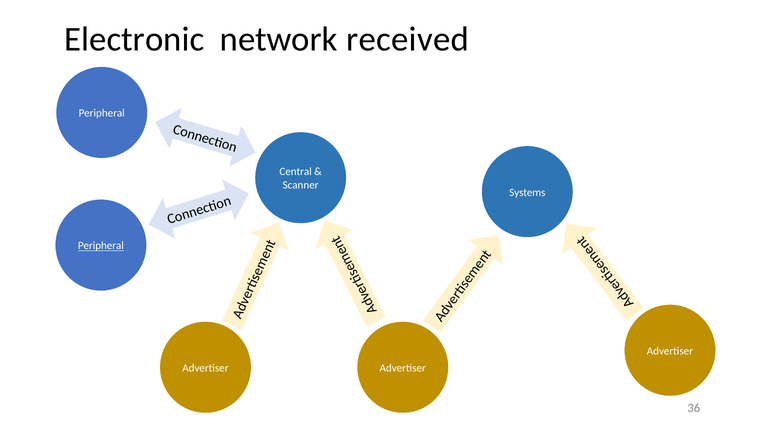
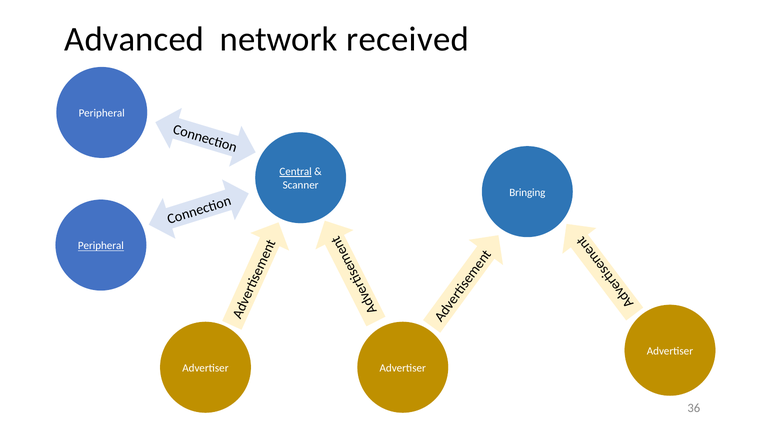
Electronic: Electronic -> Advanced (134, 39)
Central underline: none -> present (296, 172)
Systems: Systems -> Bringing (527, 192)
